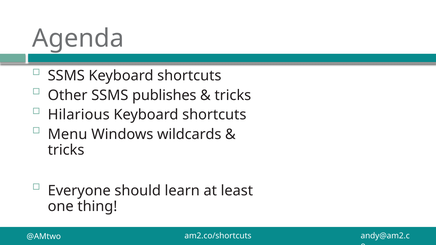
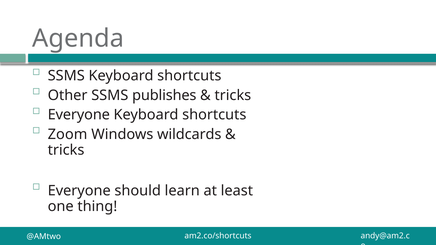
Hilarious: Hilarious -> Everyone (79, 115)
Menu: Menu -> Zoom (68, 134)
